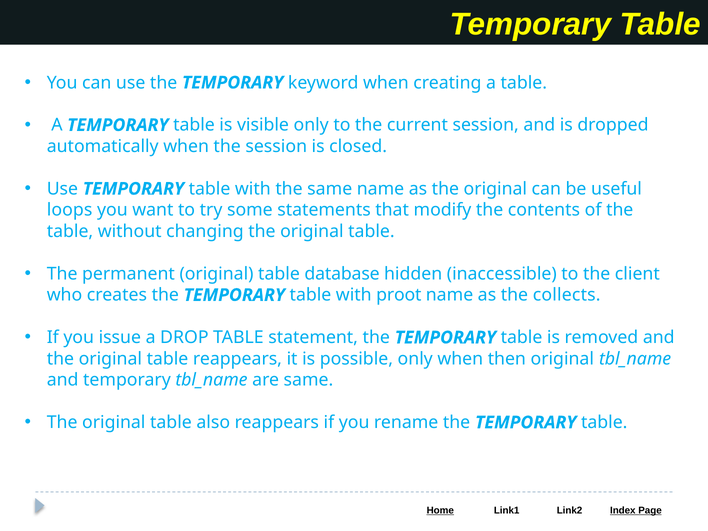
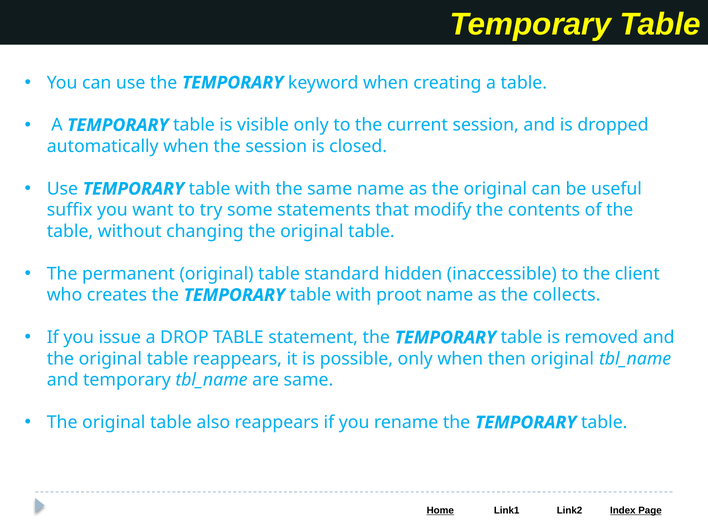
loops: loops -> suffix (70, 210)
database: database -> standard (342, 274)
